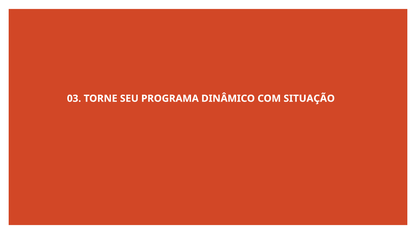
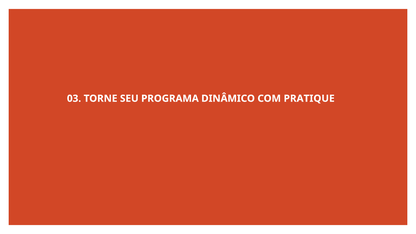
SITUAÇÃO: SITUAÇÃO -> PRATIQUE (309, 99)
